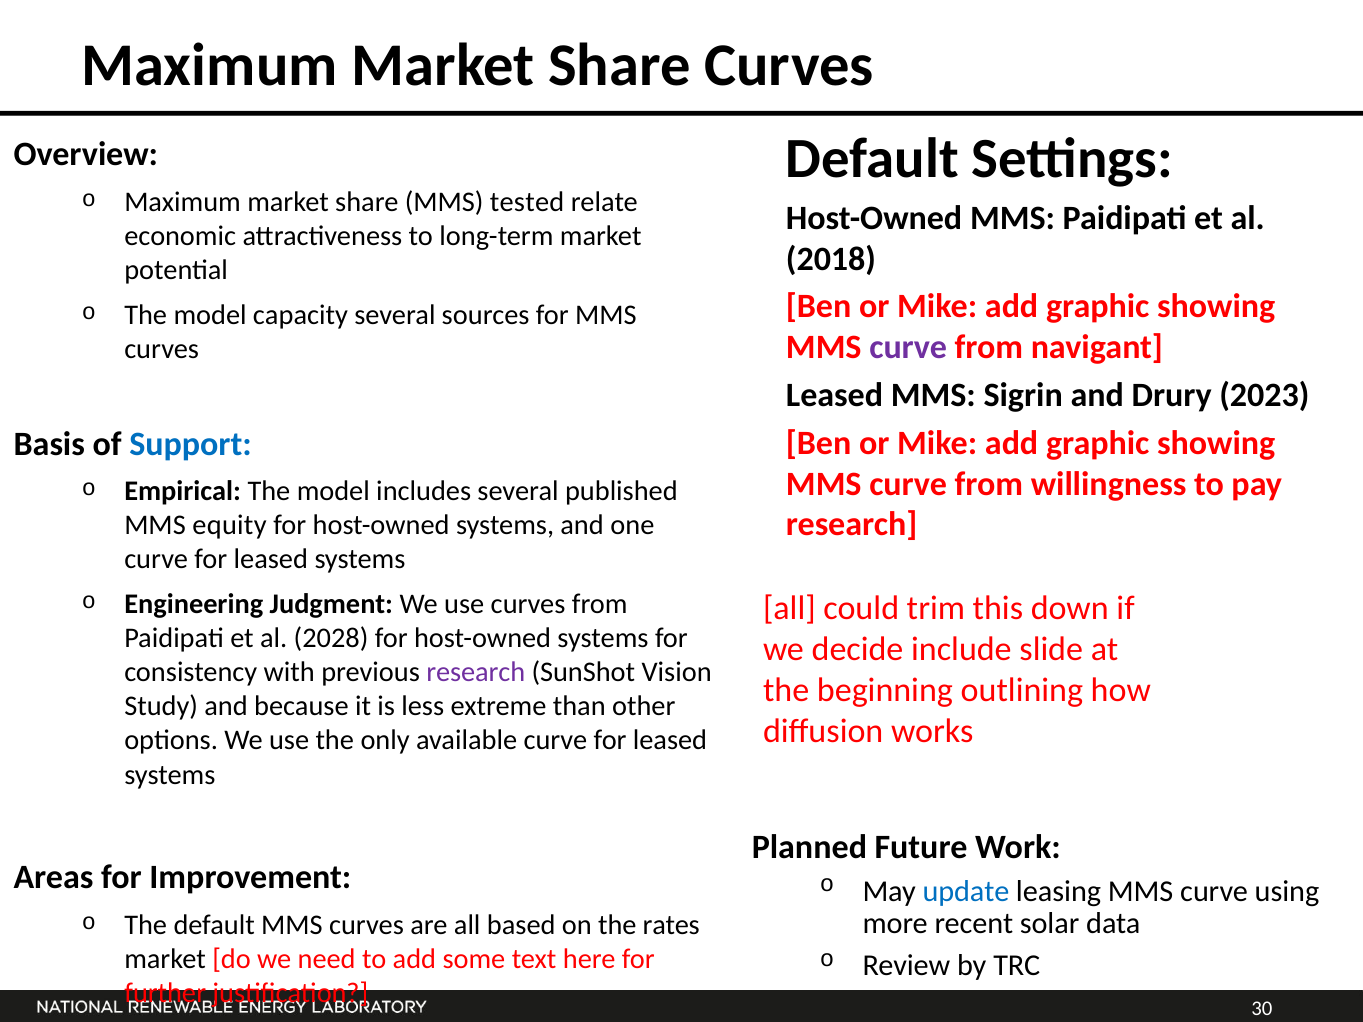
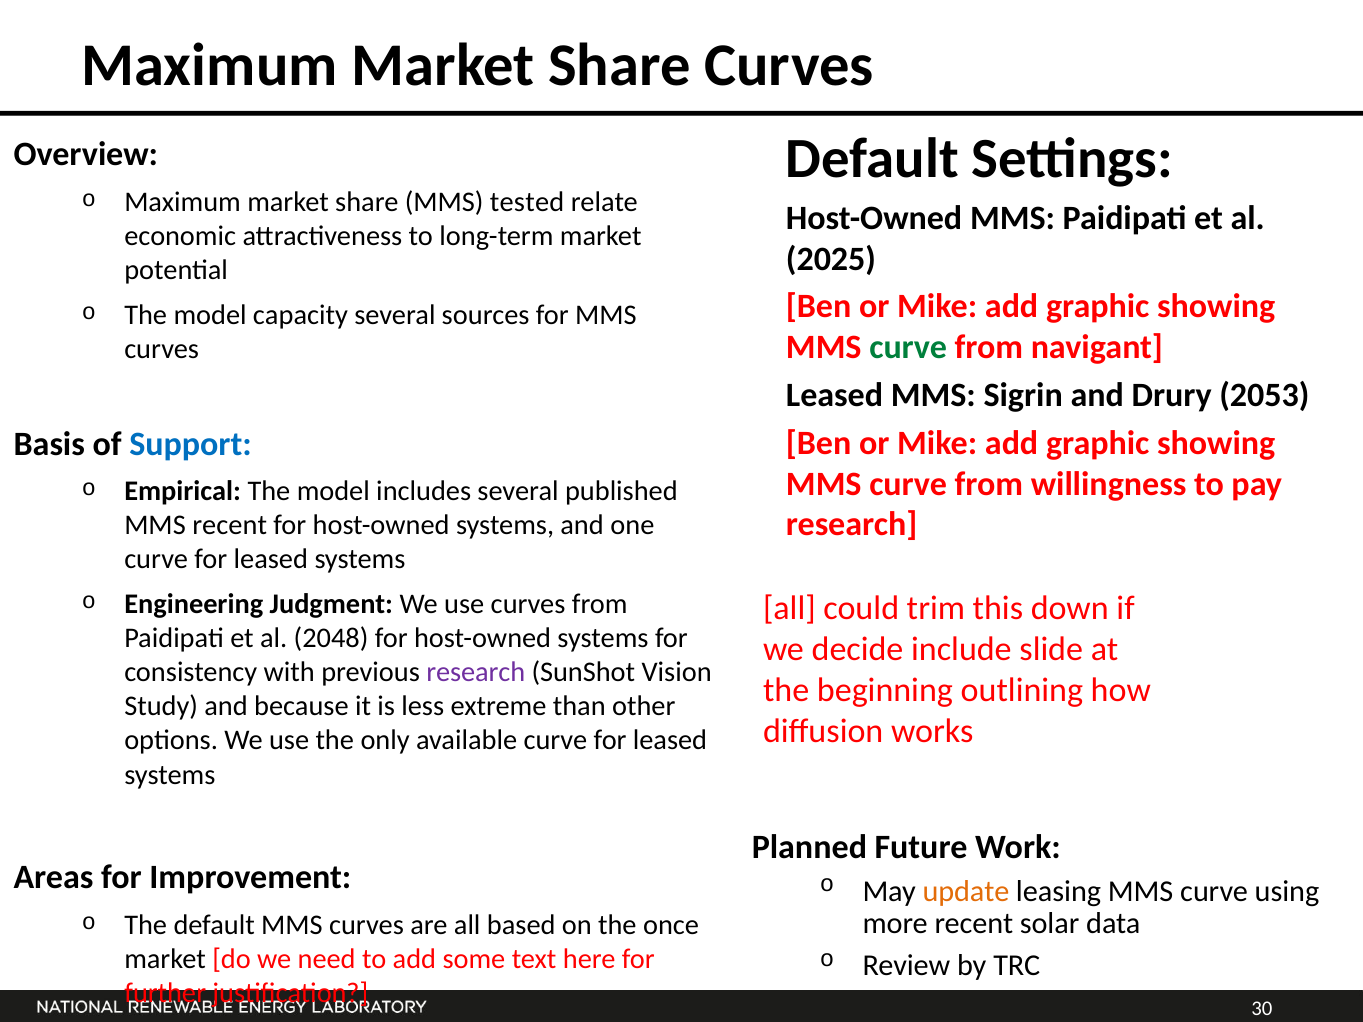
2018: 2018 -> 2025 (831, 259)
curve colour: purple -> green (908, 348)
2023: 2023 -> 2053 (1264, 395)
MMS equity: equity -> recent (230, 526)
2028: 2028 -> 2048 (331, 639)
update colour: blue -> orange (966, 891)
rates: rates -> once (671, 926)
